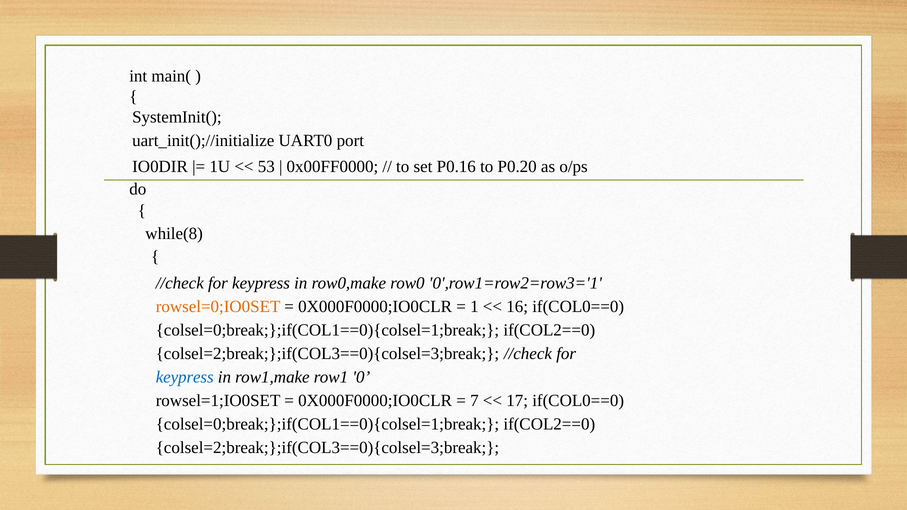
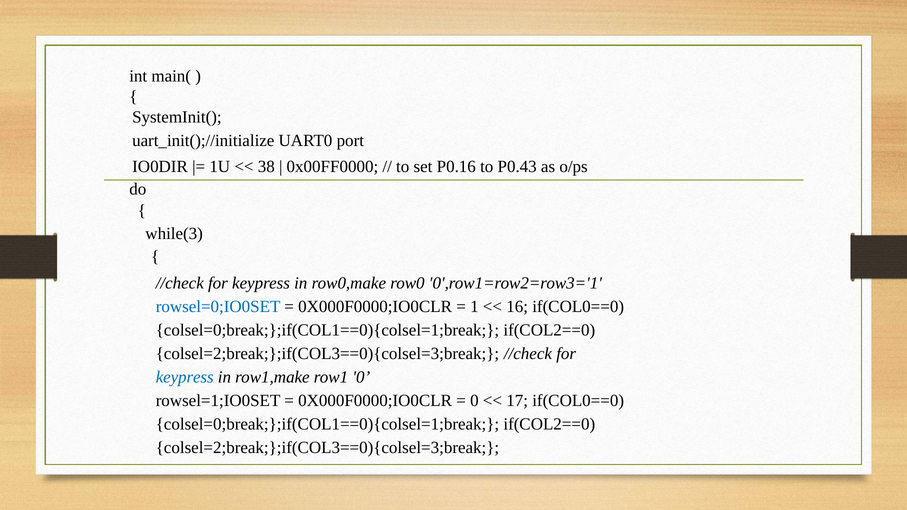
53: 53 -> 38 (266, 167)
P0.20: P0.20 -> P0.43 (517, 167)
while(8: while(8 -> while(3 (174, 234)
rowsel=0;IO0SET colour: orange -> blue (218, 307)
7: 7 -> 0 (474, 401)
